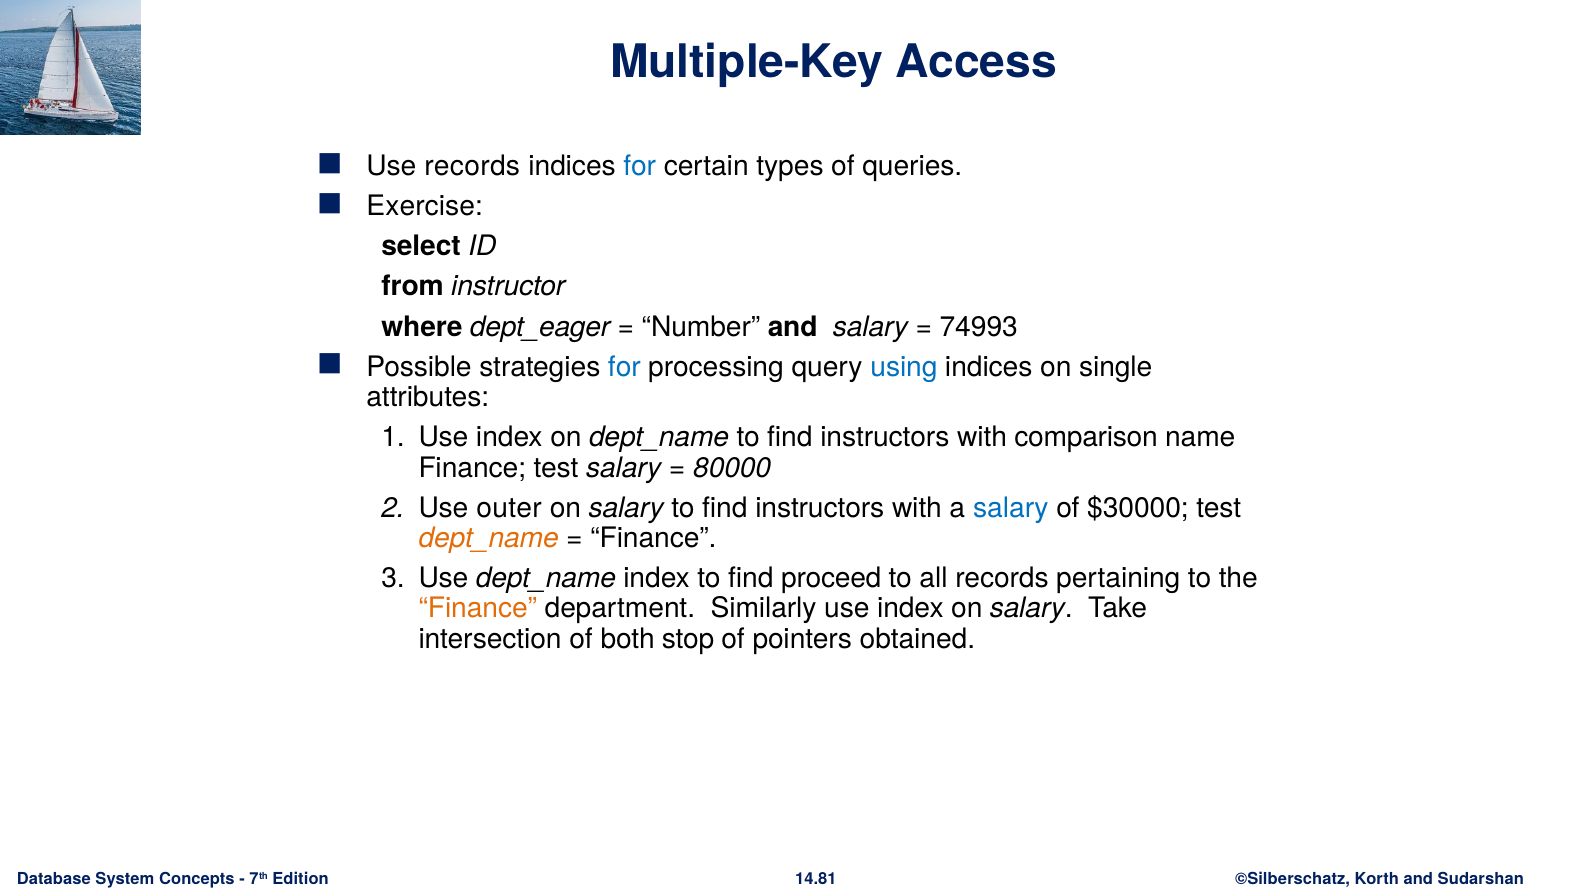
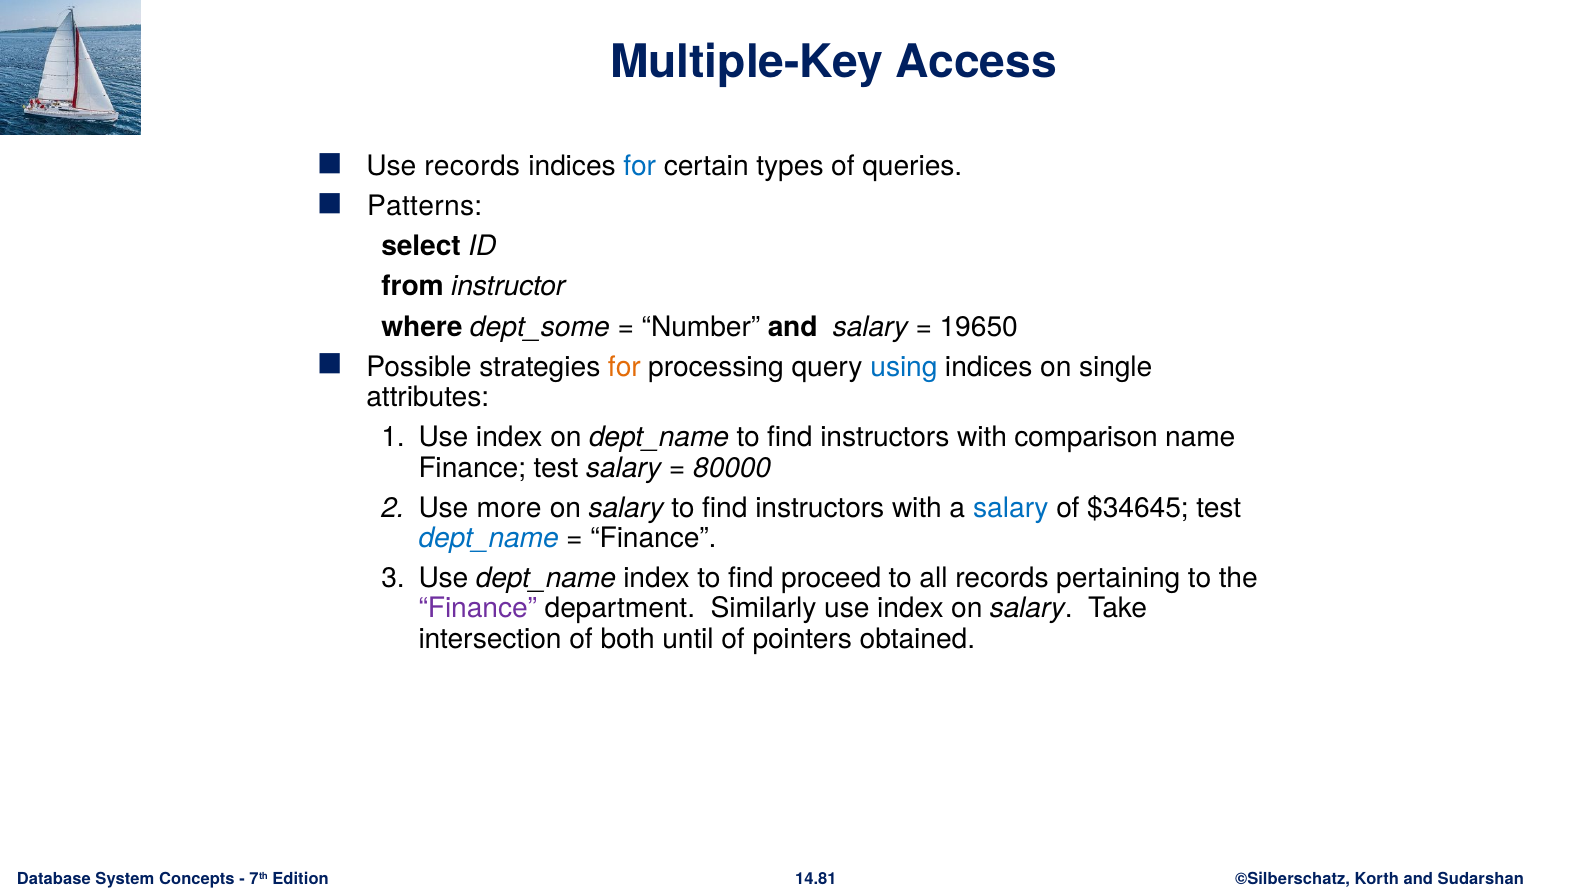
Exercise: Exercise -> Patterns (425, 206)
dept_eager: dept_eager -> dept_some (540, 327)
74993: 74993 -> 19650 (979, 327)
for colour: blue -> orange (624, 367)
outer: outer -> more (509, 508)
$30000: $30000 -> $34645 (1138, 508)
dept_name colour: orange -> blue (489, 538)
Finance colour: orange -> purple (478, 609)
stop: stop -> until (688, 639)
